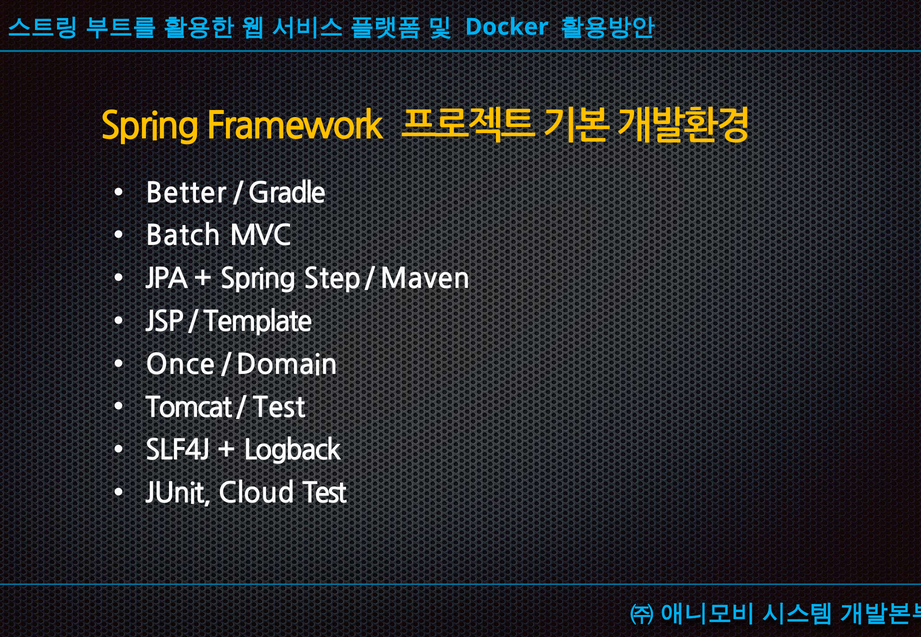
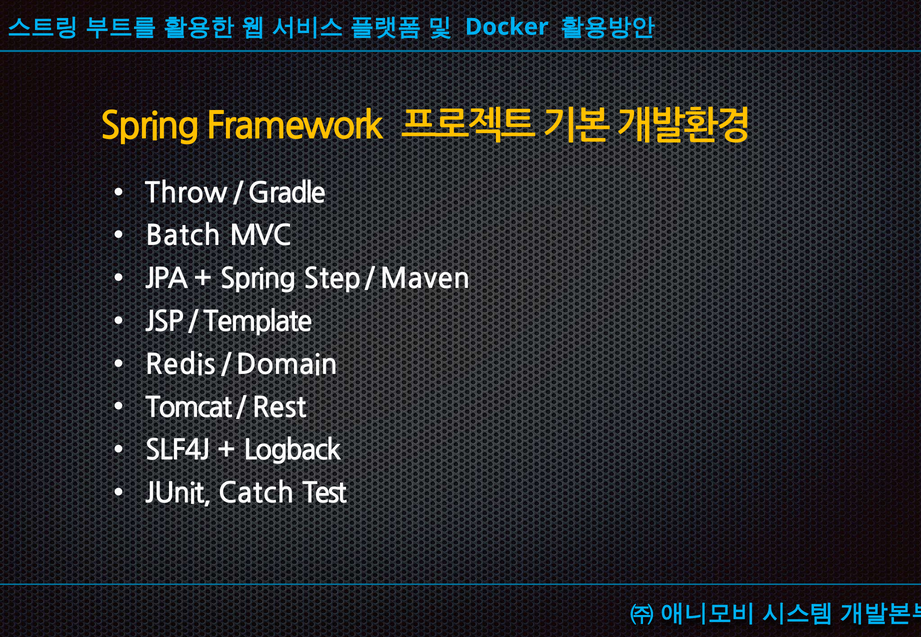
Better: Better -> Throw (186, 194)
Once: Once -> Redis (181, 365)
Test: Test -> Rest (279, 408)
Cloud: Cloud -> Catch (256, 494)
